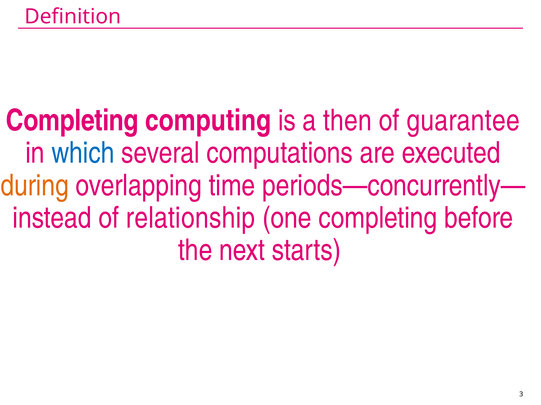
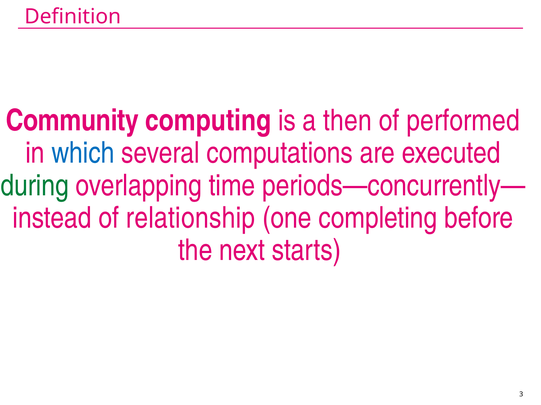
Completing: Completing -> Community (72, 121)
guarantee: guarantee -> performed (463, 121)
during colour: orange -> green (35, 186)
